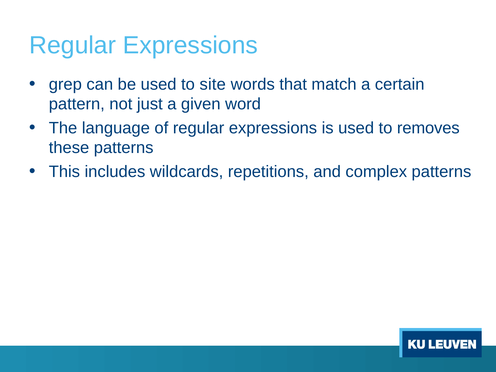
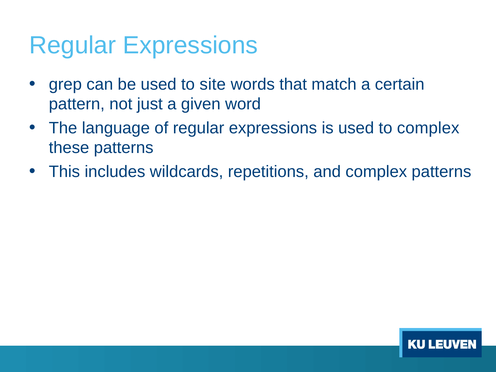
to removes: removes -> complex (428, 128)
